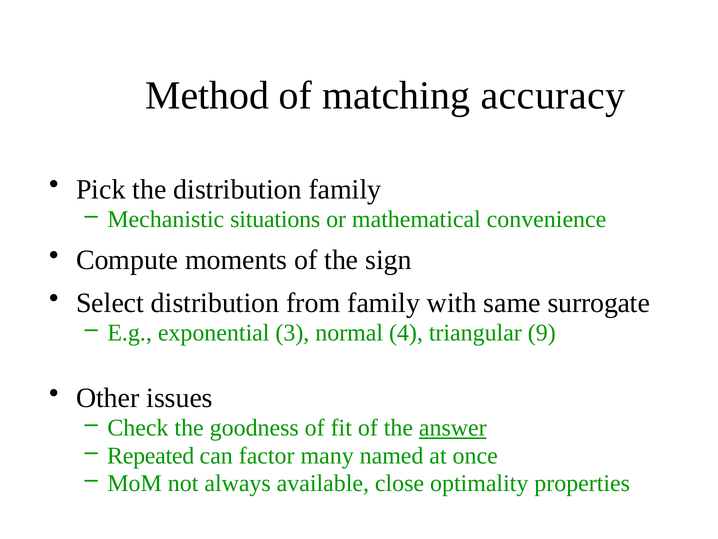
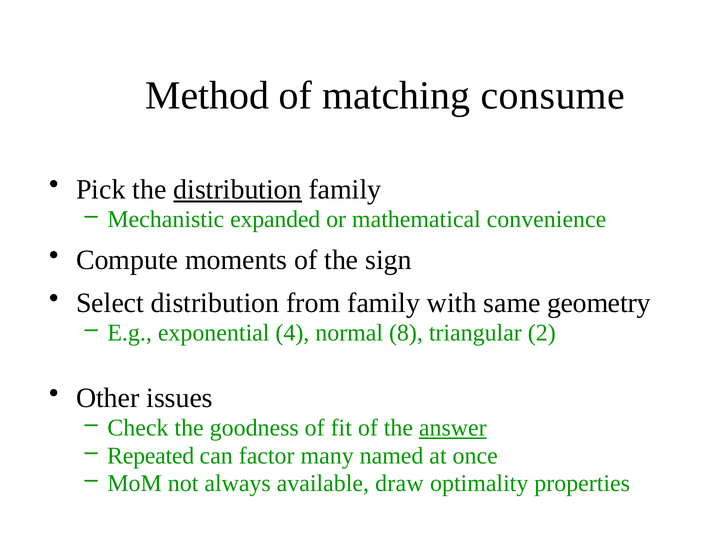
accuracy: accuracy -> consume (553, 95)
distribution underline: none -> present (238, 189)
situations: situations -> expanded (275, 219)
surrogate: surrogate -> geometry (599, 303)
3: 3 -> 4 (292, 333)
4: 4 -> 8 (406, 333)
9: 9 -> 2 (542, 333)
close: close -> draw (399, 483)
